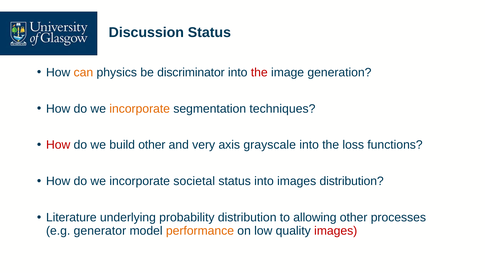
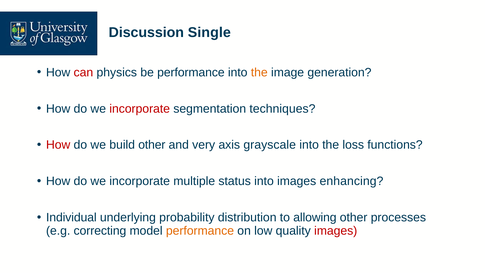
Discussion Status: Status -> Single (209, 32)
can colour: orange -> red (83, 72)
be discriminator: discriminator -> performance (191, 72)
the colour: red -> orange (259, 72)
incorporate colour: orange -> red (140, 109)
societal: societal -> multiple (194, 181)
images distribution: distribution -> enhancing (352, 181)
Literature: Literature -> Individual (71, 217)
generator: generator -> correcting (100, 231)
